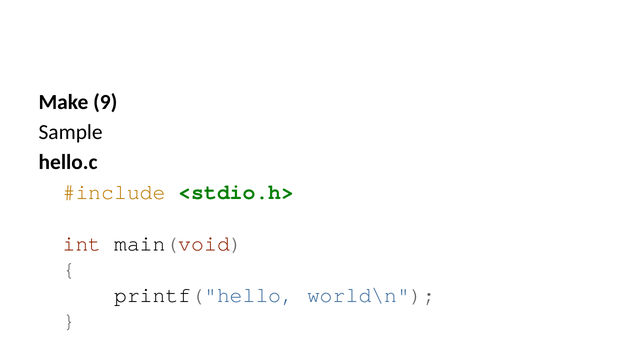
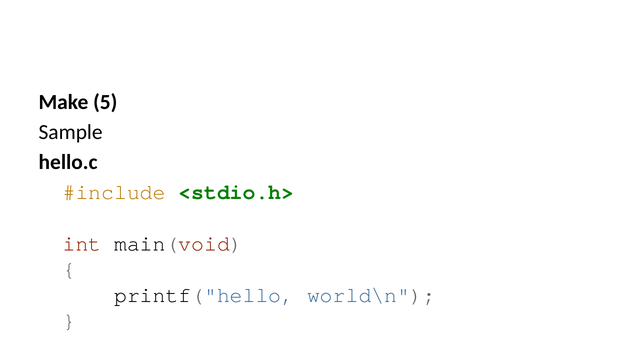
9: 9 -> 5 (105, 102)
